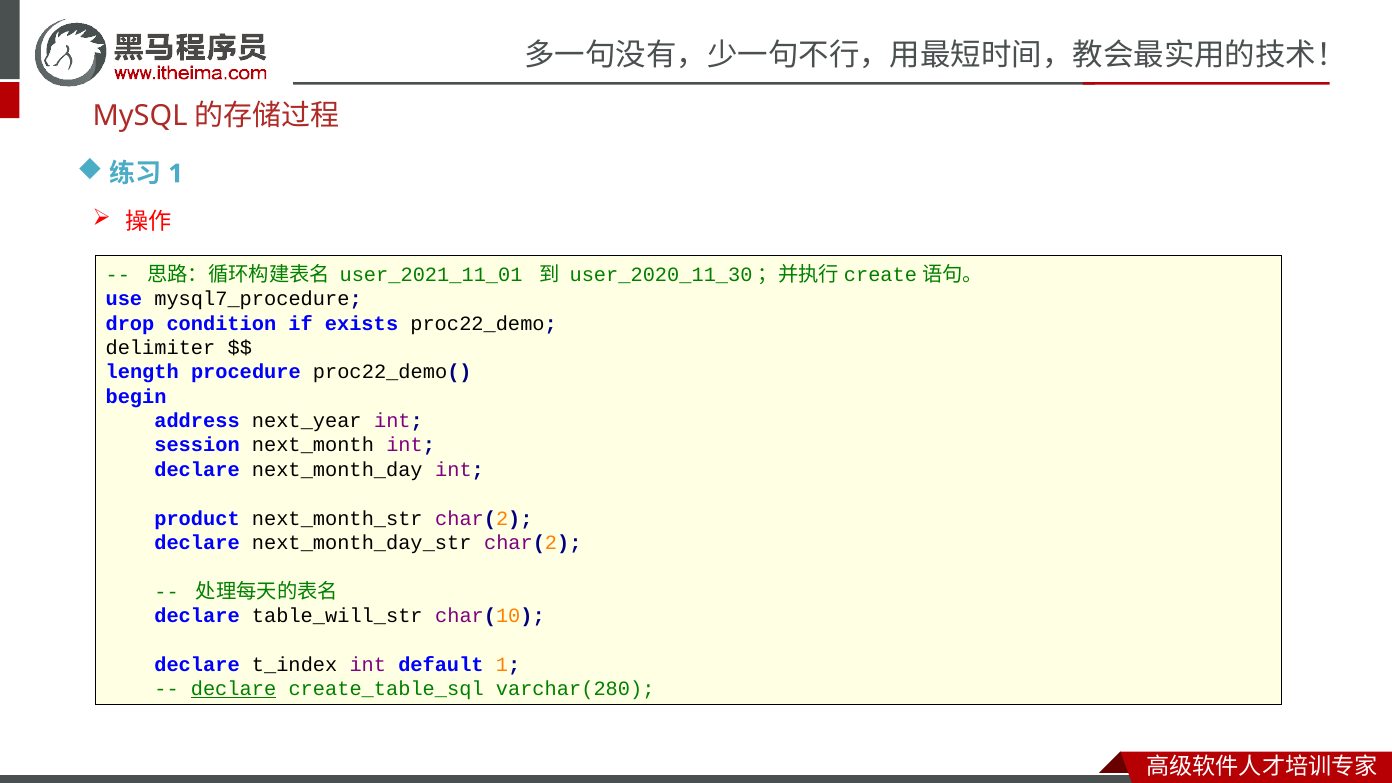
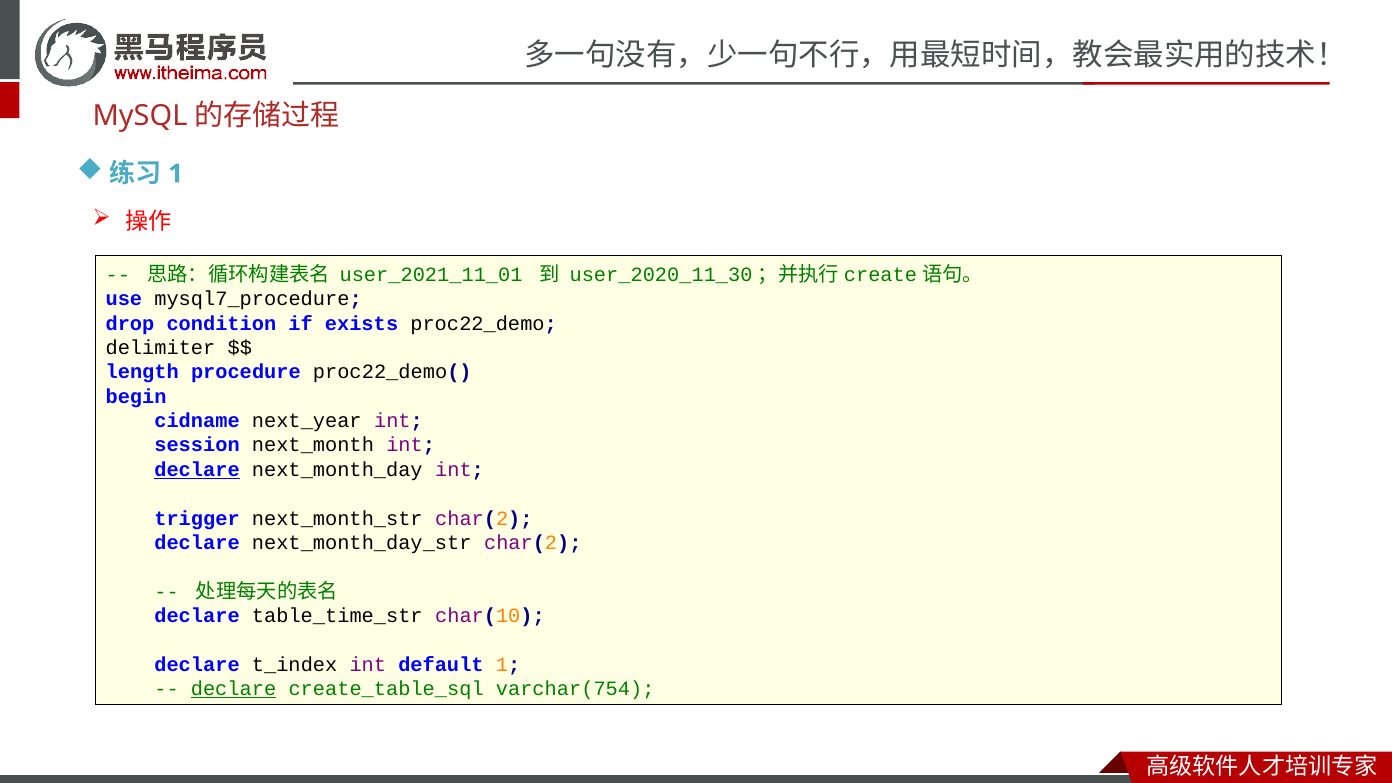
address: address -> cidname (197, 421)
declare underline: none -> present (197, 470)
product: product -> trigger (197, 518)
table_will_str: table_will_str -> table_time_str (337, 616)
varchar(280: varchar(280 -> varchar(754 (575, 689)
